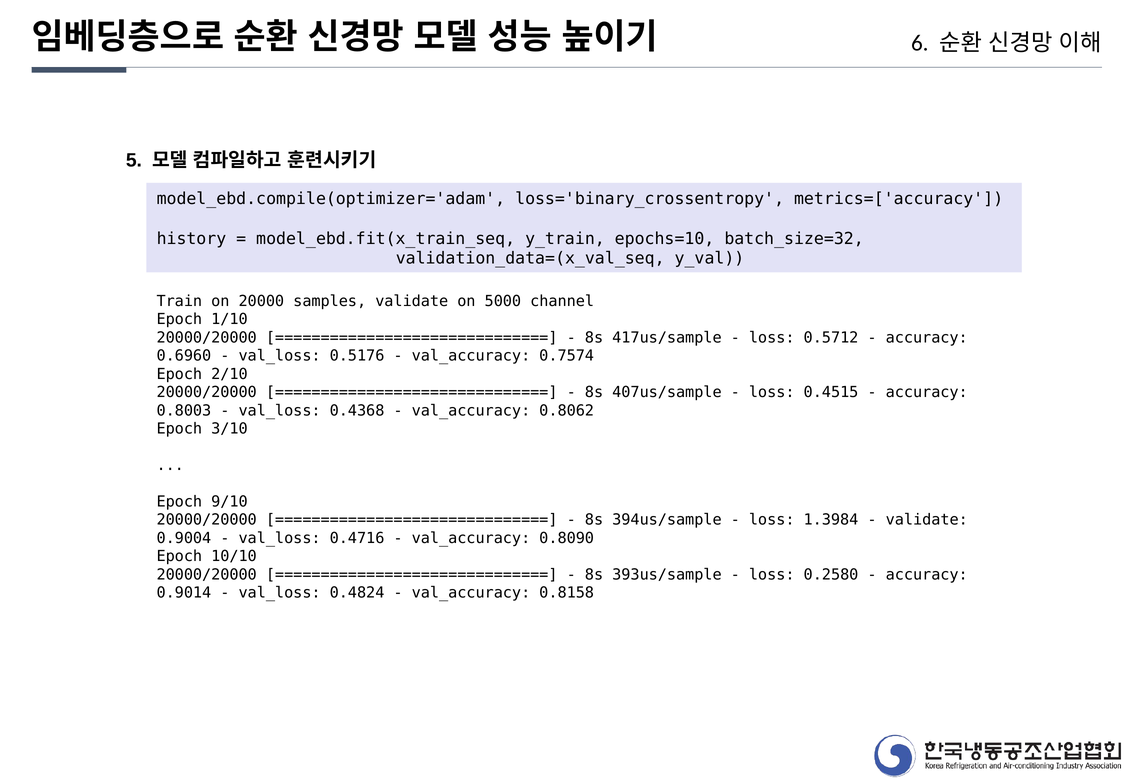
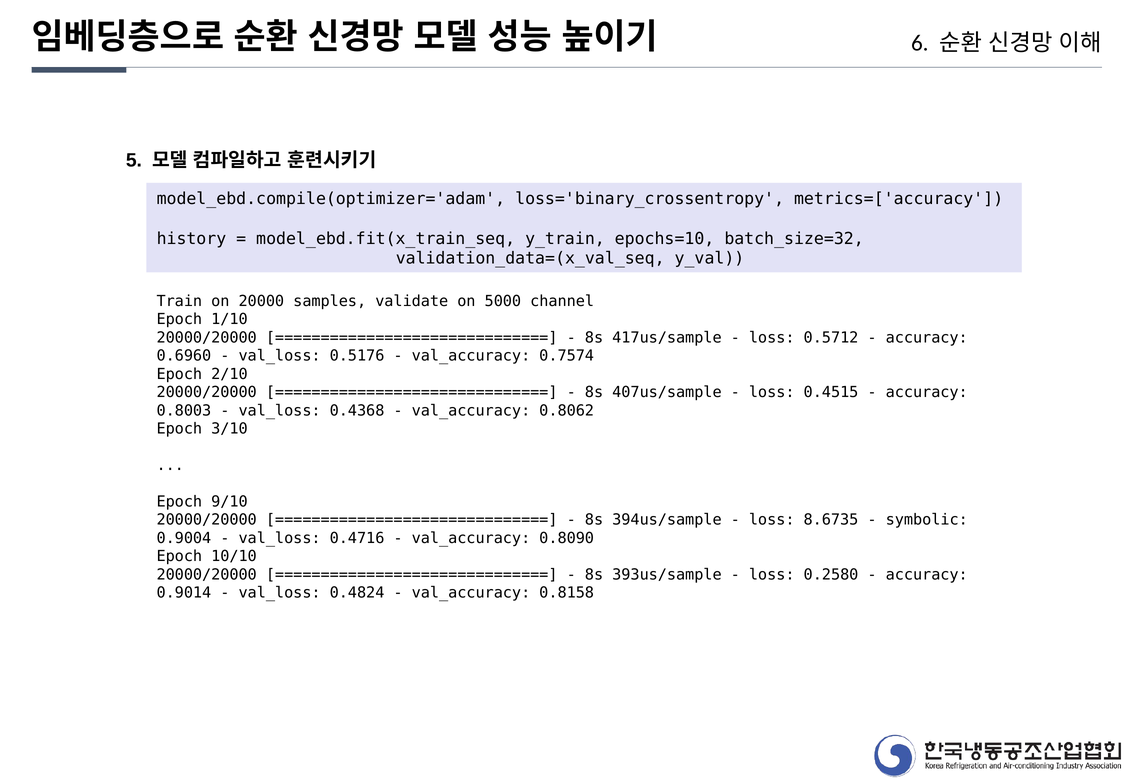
1.3984: 1.3984 -> 8.6735 (831, 520)
validate: validate -> symbolic (927, 520)
